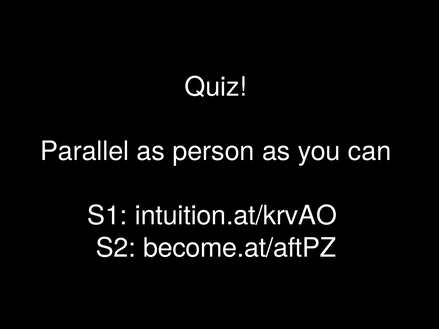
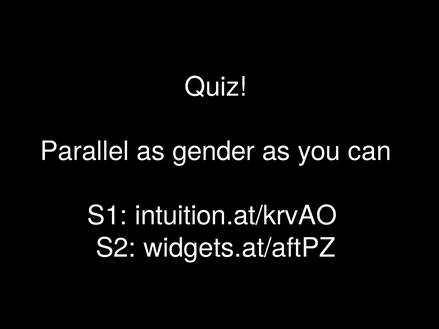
person: person -> gender (214, 152)
become.at/aftPZ: become.at/aftPZ -> widgets.at/aftPZ (240, 248)
